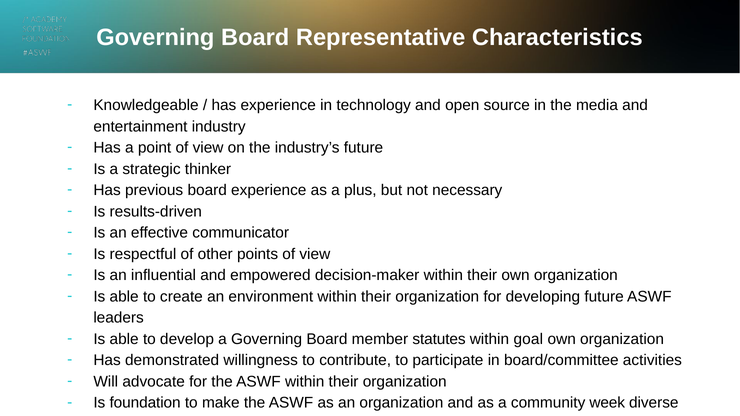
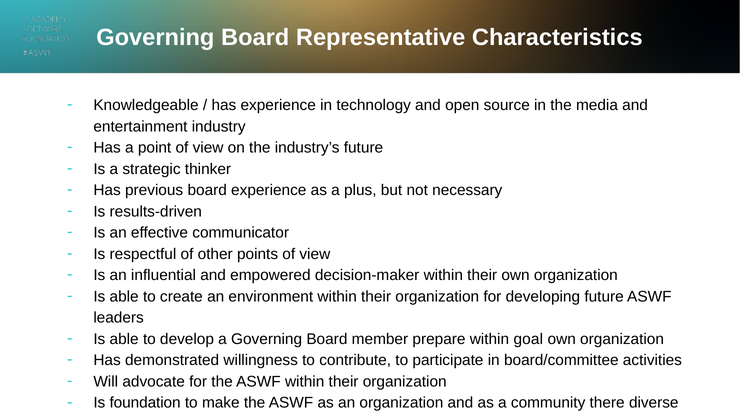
statutes: statutes -> prepare (439, 339)
week: week -> there (607, 403)
